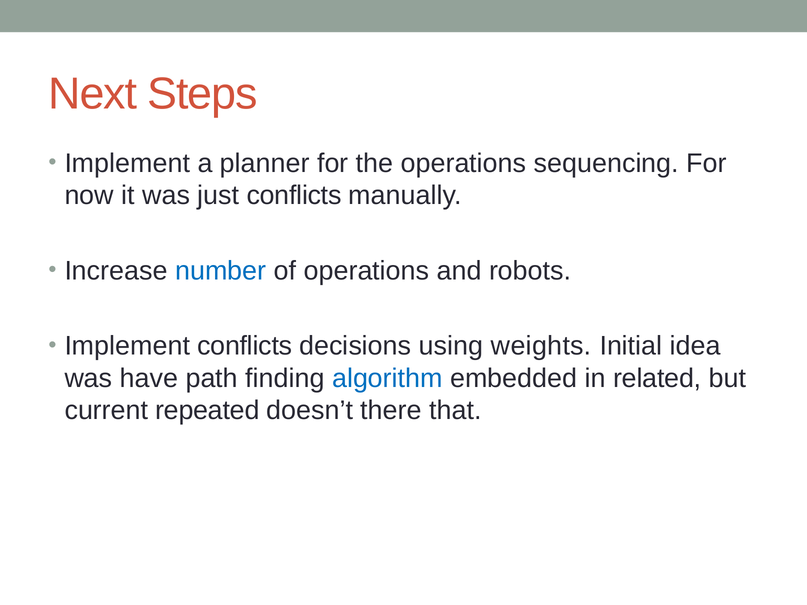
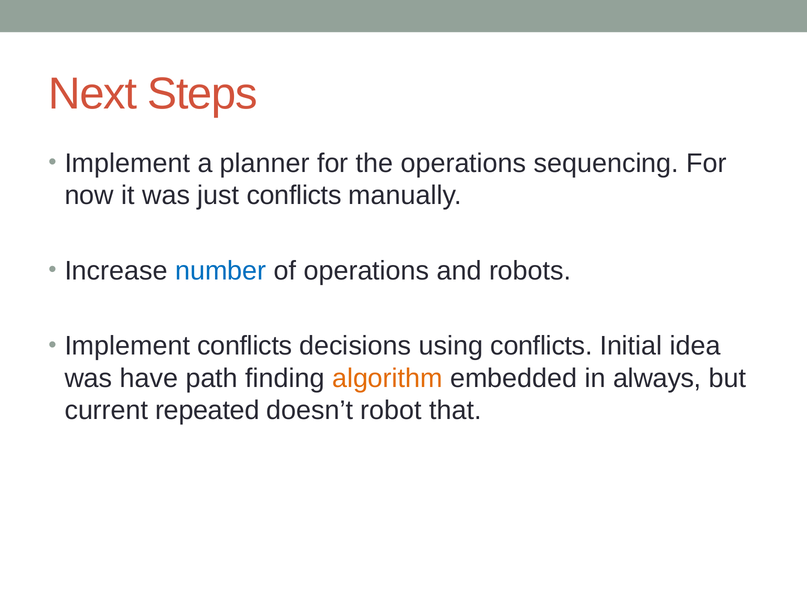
using weights: weights -> conflicts (541, 346)
algorithm colour: blue -> orange (387, 378)
related: related -> always (657, 378)
there: there -> robot (391, 411)
